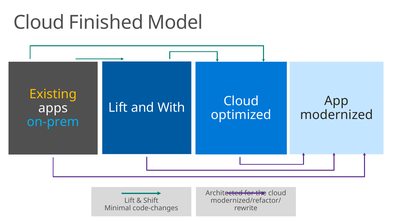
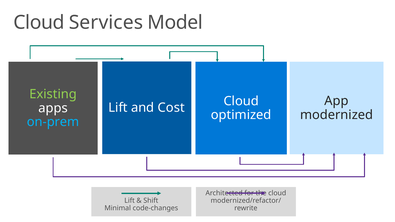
Finished: Finished -> Services (106, 23)
Existing colour: yellow -> light green (53, 94)
With: With -> Cost (171, 108)
